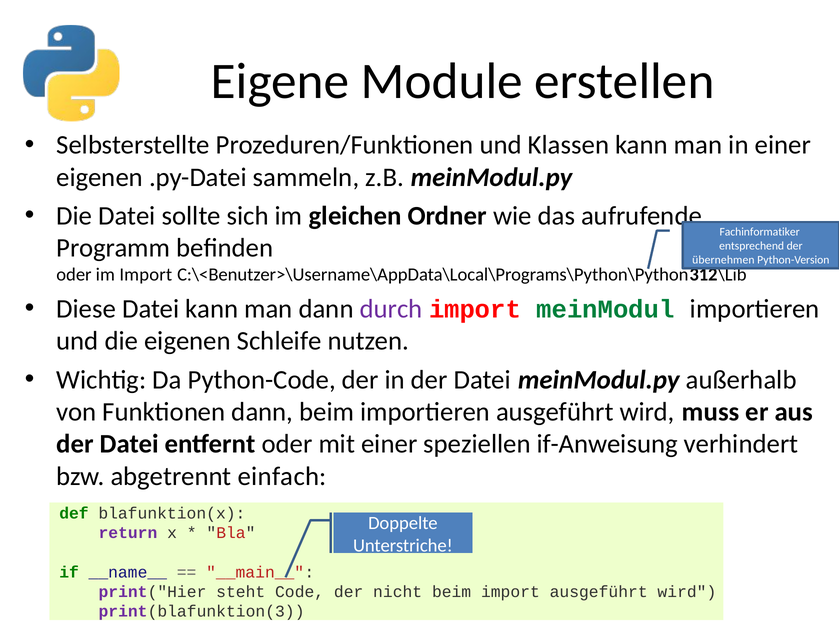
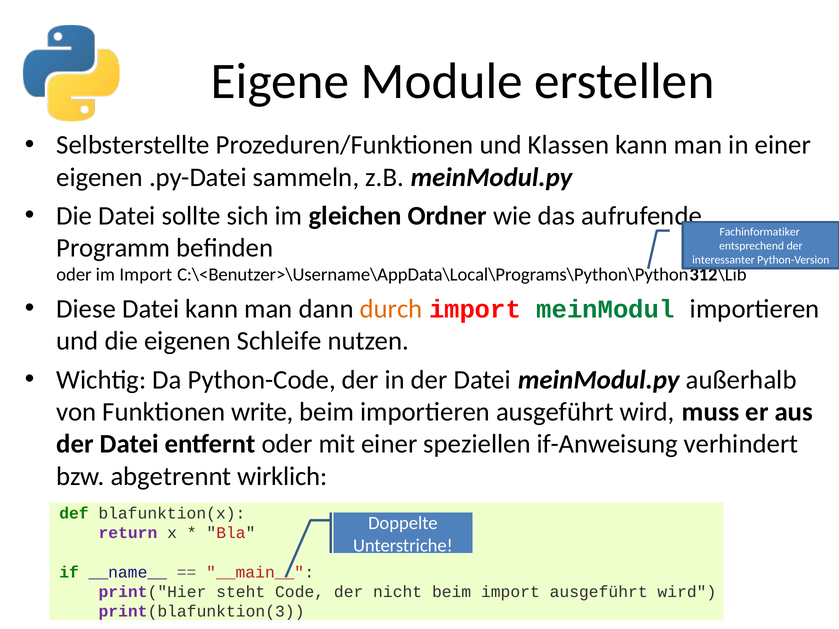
übernehmen: übernehmen -> interessanter (723, 260)
durch colour: purple -> orange (391, 309)
Funktionen dann: dann -> write (262, 412)
einfach: einfach -> wirklich (282, 476)
